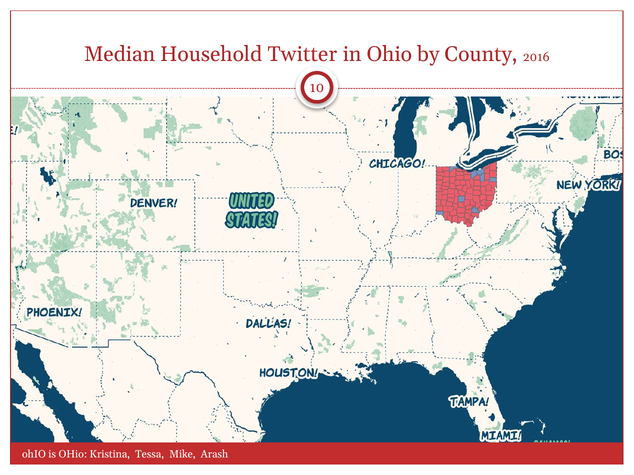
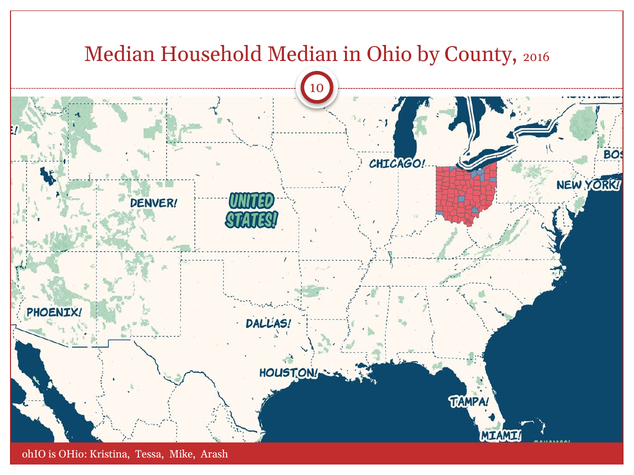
Household Twitter: Twitter -> Median (303, 54)
